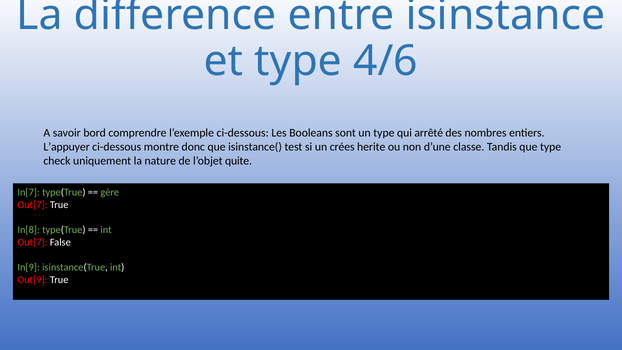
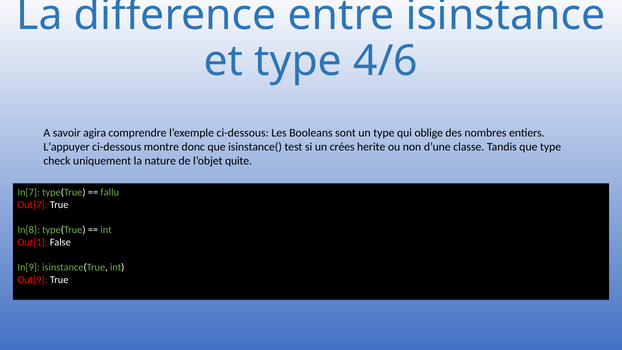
bord: bord -> agira (95, 133)
arrêté: arrêté -> oblige (429, 133)
gère: gère -> fallu (110, 192)
Out[7: Out[7 -> Out[1 (32, 242)
